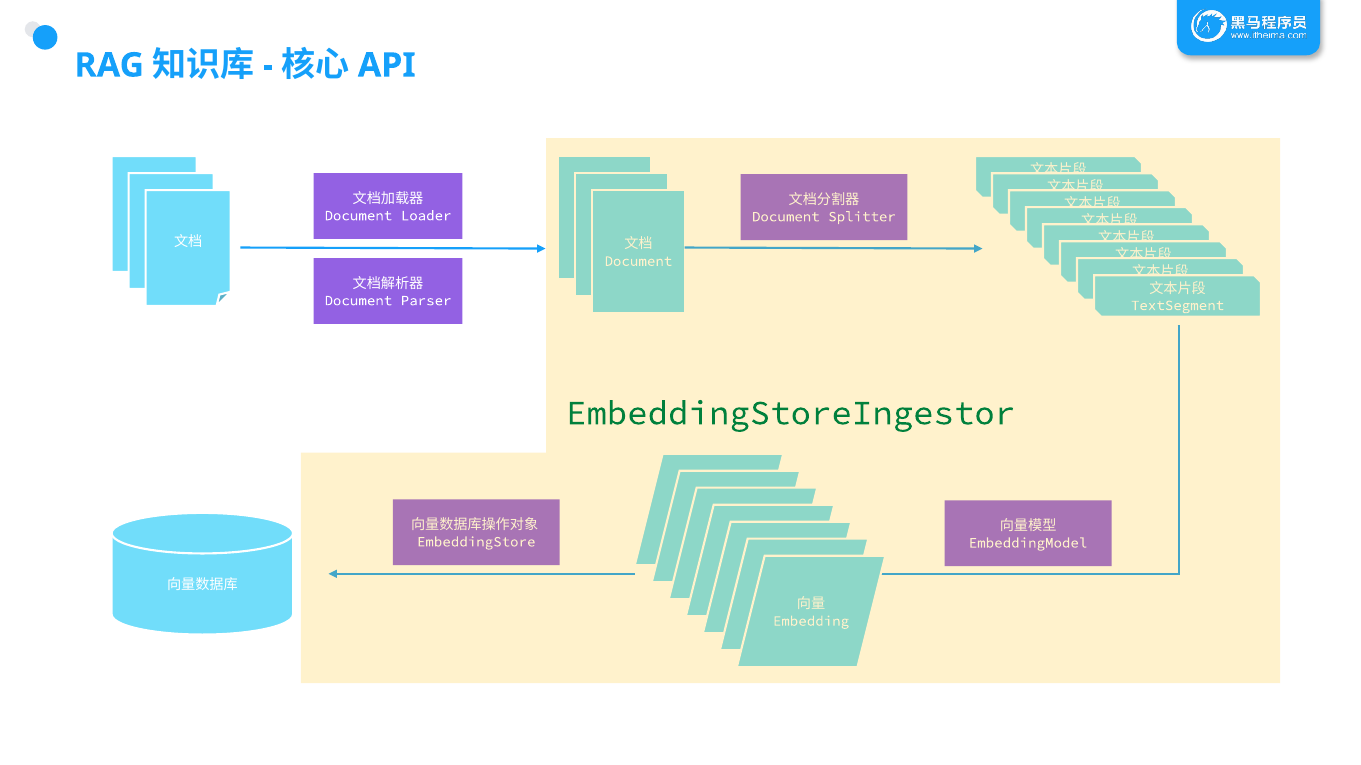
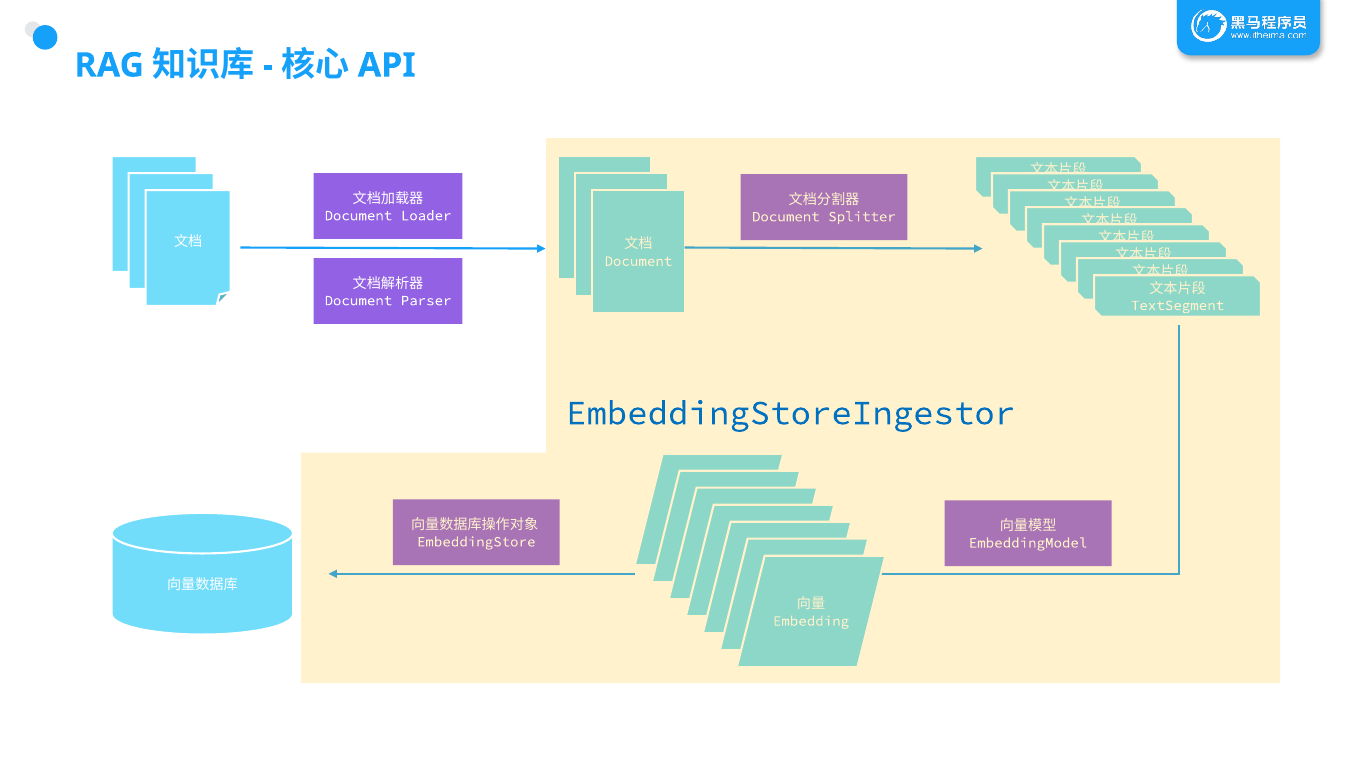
EmbeddingStoreIngestor colour: green -> blue (791, 413)
